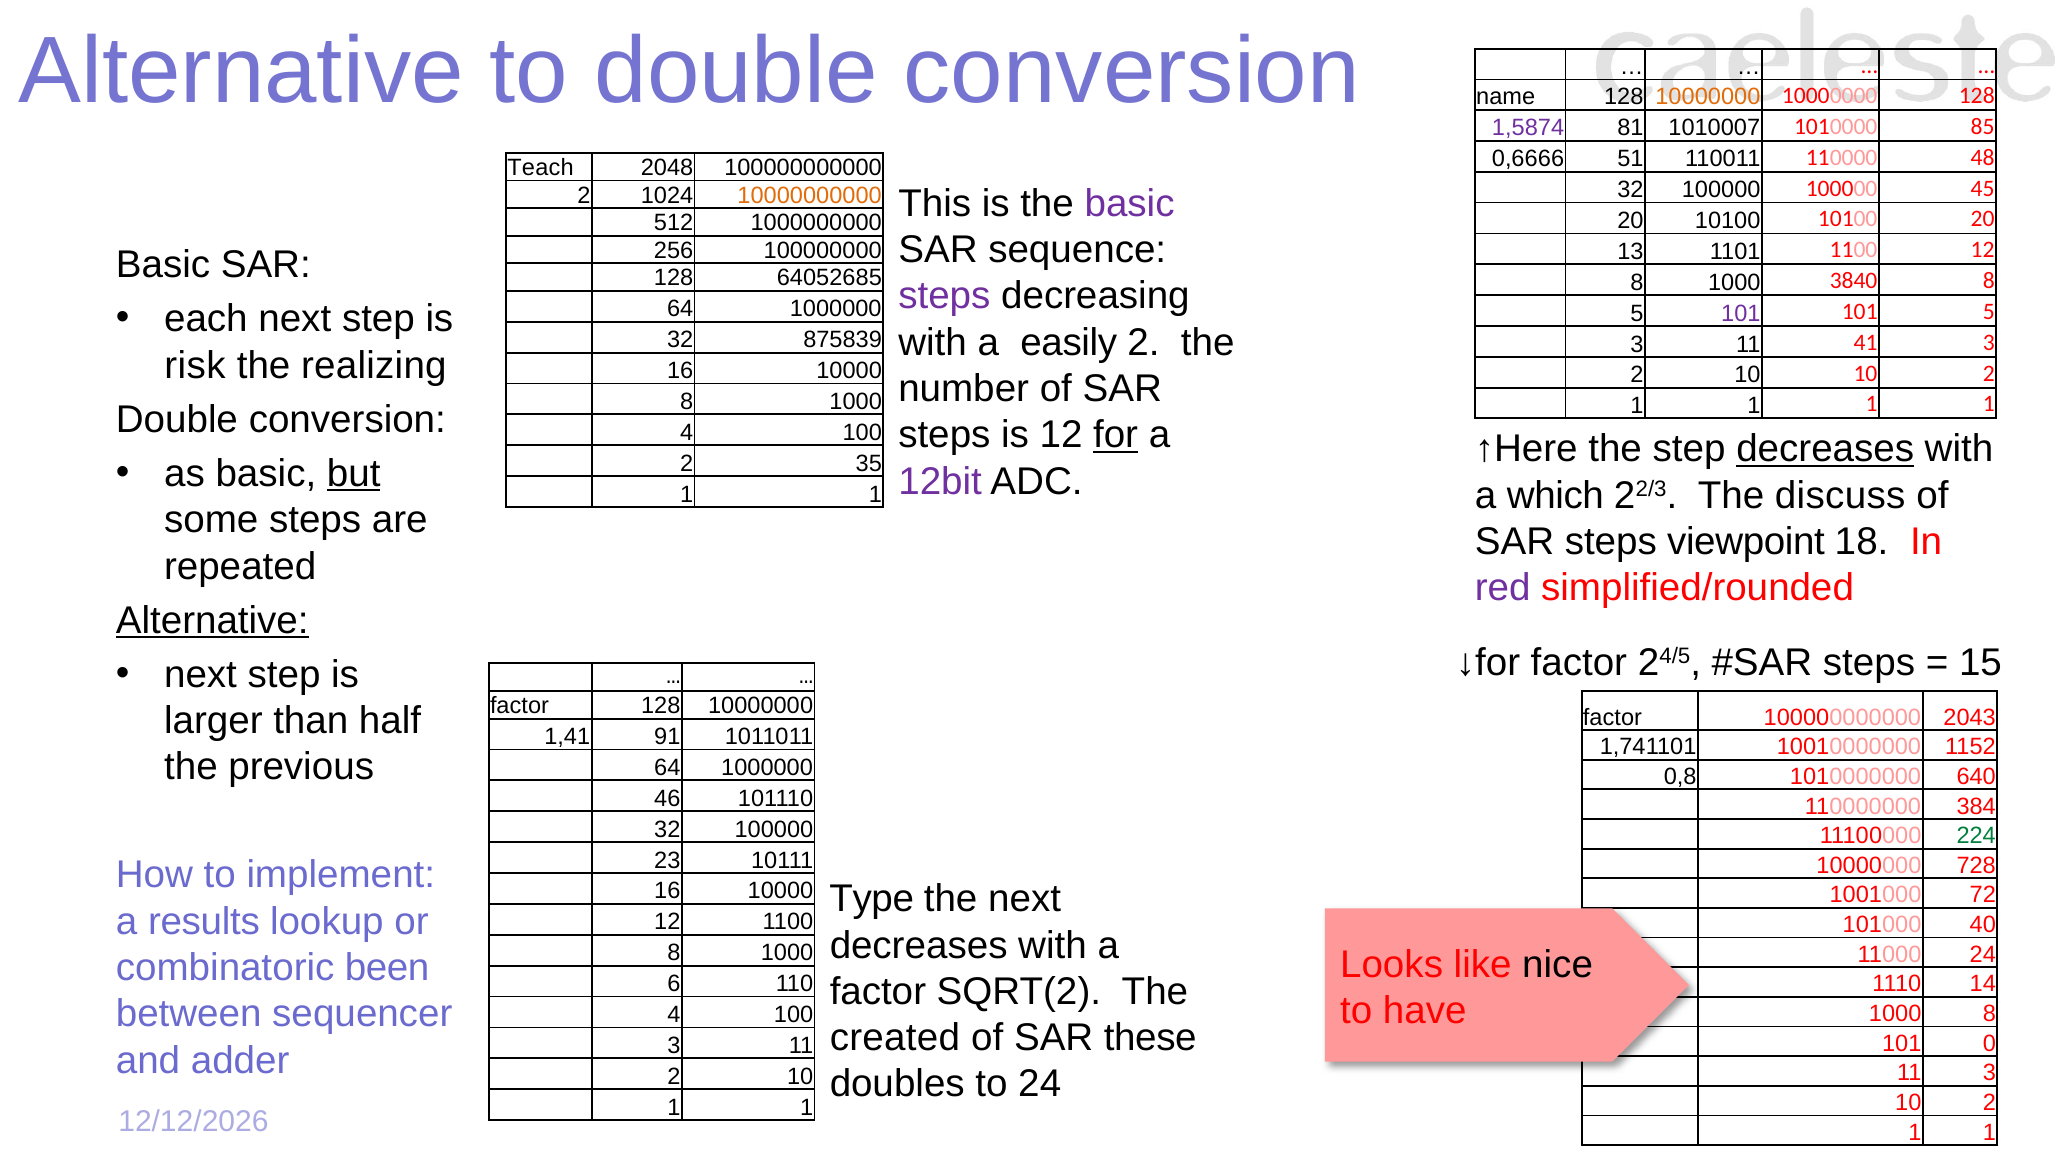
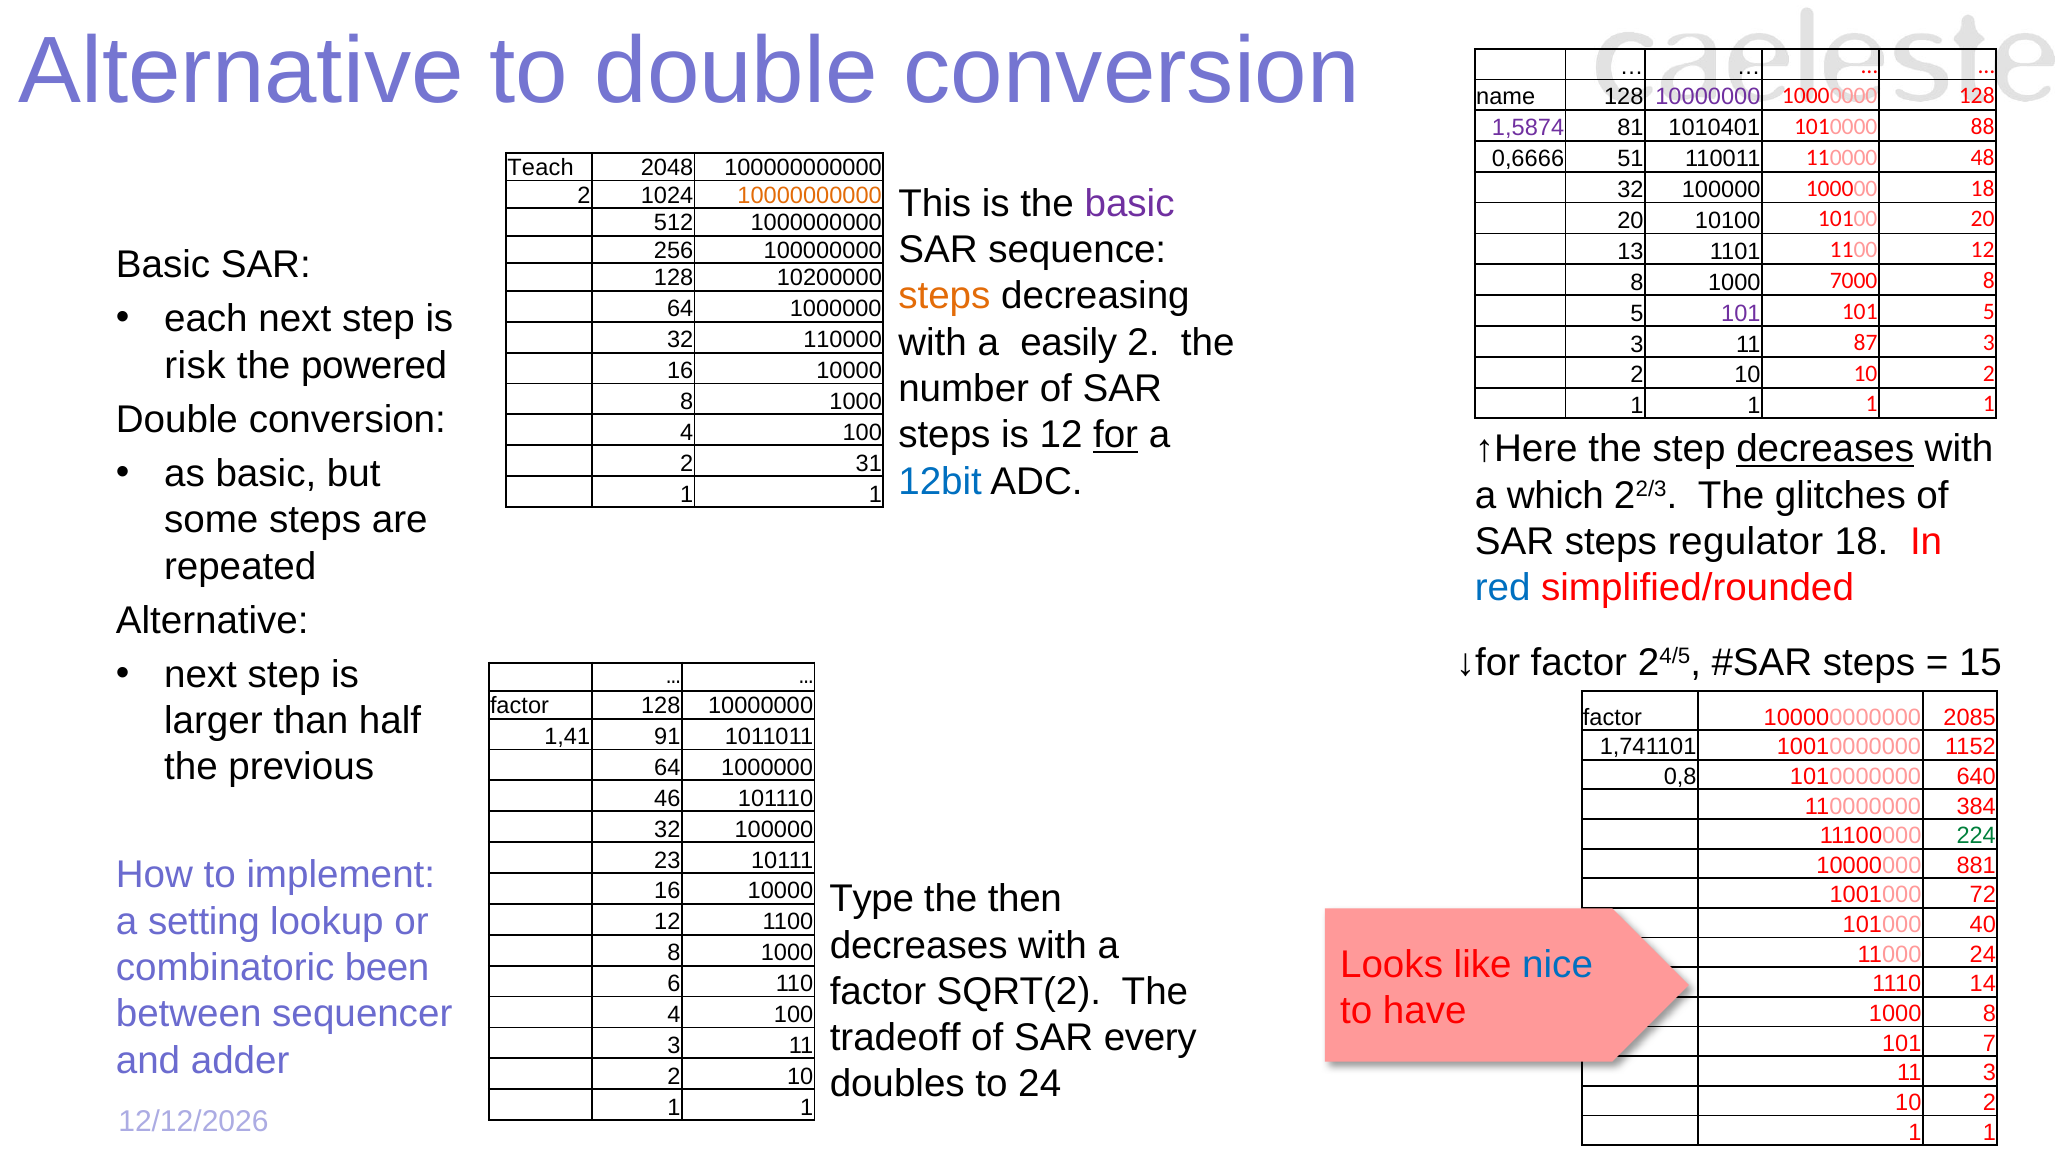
10000000 colour: orange -> purple (1708, 97)
1010007: 1010007 -> 1010401 (1714, 128)
85: 85 -> 88 (1983, 127)
100000 45: 45 -> 18 (1983, 188)
64052685: 64052685 -> 10200000 (829, 278)
3840: 3840 -> 7000 (1854, 281)
steps colour: purple -> orange (944, 296)
32 875839: 875839 -> 110000 (843, 340)
41: 41 -> 87 (1866, 343)
realizing: realizing -> powered (374, 365)
35: 35 -> 31 (869, 463)
but underline: present -> none (354, 473)
12bit colour: purple -> blue (940, 481)
discuss: discuss -> glitches (1840, 495)
viewpoint: viewpoint -> regulator (1746, 542)
red colour: purple -> blue (1503, 588)
Alternative underline: present -> none (212, 620)
2043: 2043 -> 2085 (1970, 717)
728: 728 -> 881 (1976, 865)
the next: next -> then (1025, 899)
results: results -> setting (204, 921)
nice colour: black -> blue (1558, 964)
created: created -> tradeoff (895, 1038)
these: these -> every (1150, 1038)
0: 0 -> 7 (1989, 1043)
